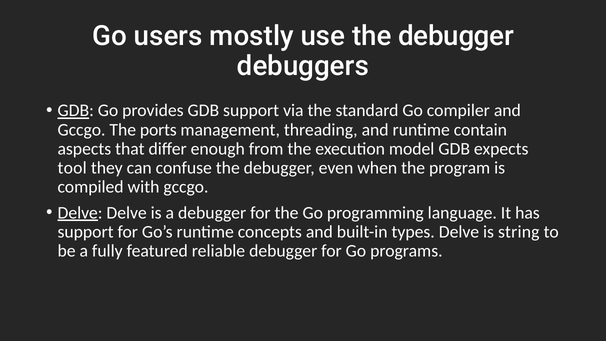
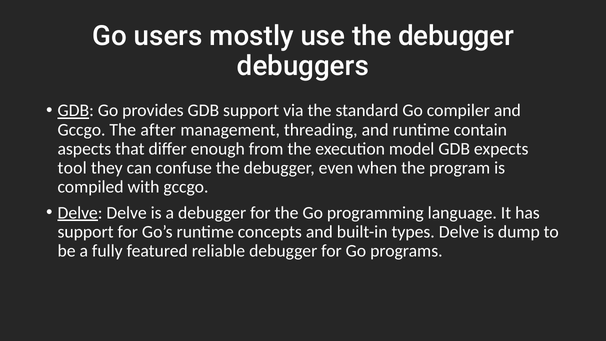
ports: ports -> after (158, 130)
string: string -> dump (519, 232)
